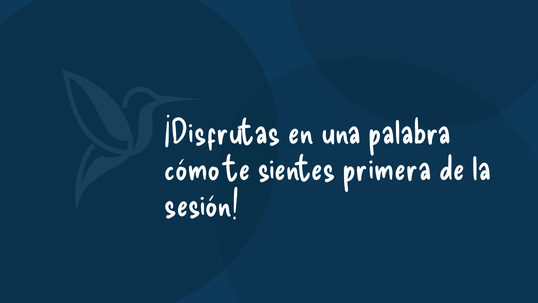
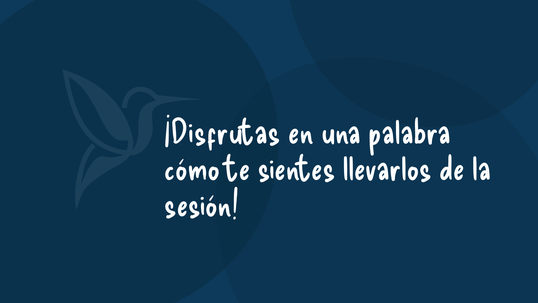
primera: primera -> llevarlos (387, 169)
